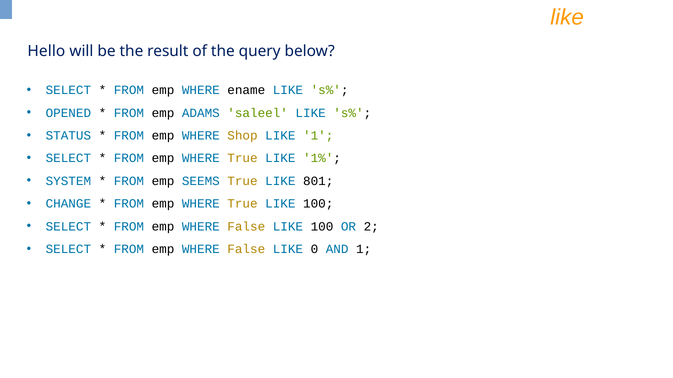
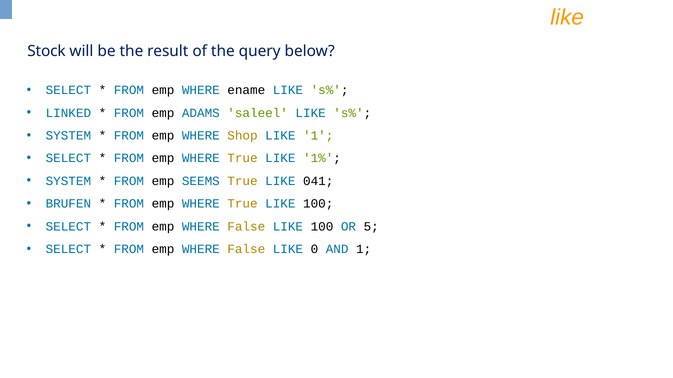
Hello: Hello -> Stock (47, 51)
OPENED: OPENED -> LINKED (68, 113)
STATUS: STATUS -> SYSTEM (68, 136)
801: 801 -> 041 (318, 181)
CHANGE: CHANGE -> BRUFEN (68, 204)
2: 2 -> 5 (371, 227)
